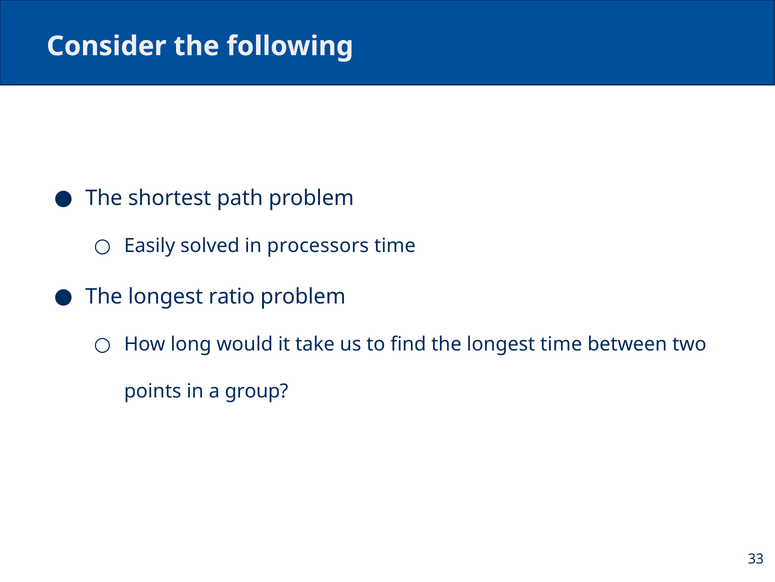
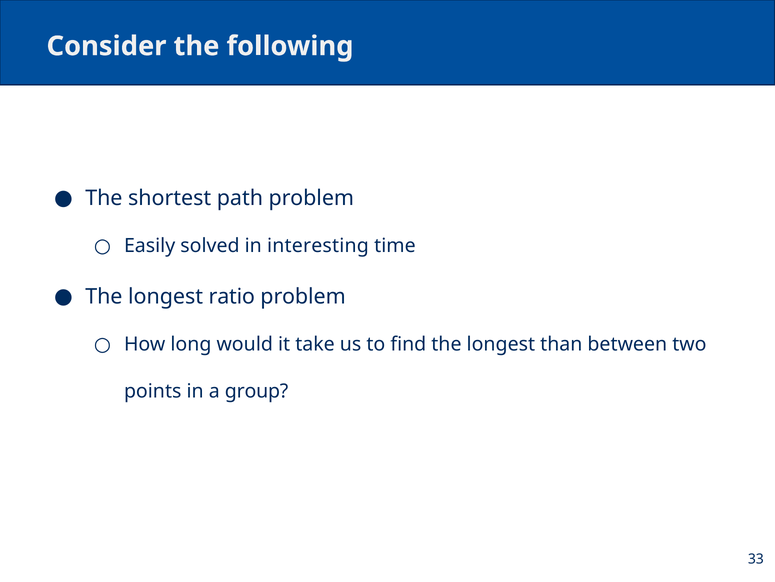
processors: processors -> interesting (318, 246)
longest time: time -> than (561, 344)
